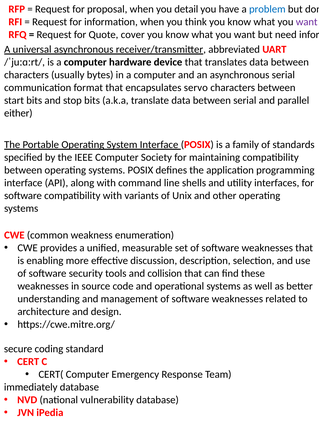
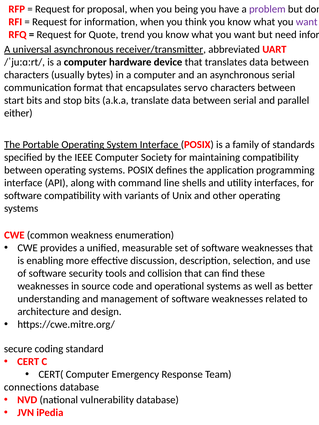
detail: detail -> being (186, 9)
problem colour: blue -> purple (267, 9)
cover: cover -> trend (133, 35)
immediately: immediately -> connections (31, 387)
